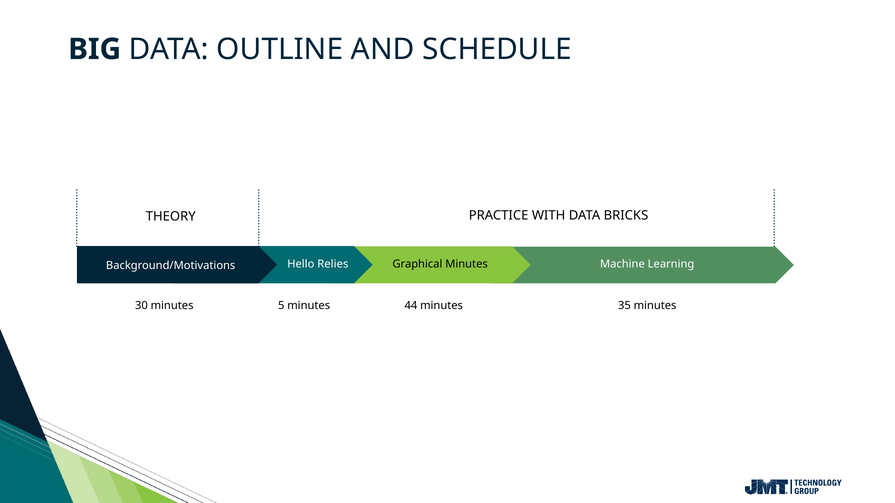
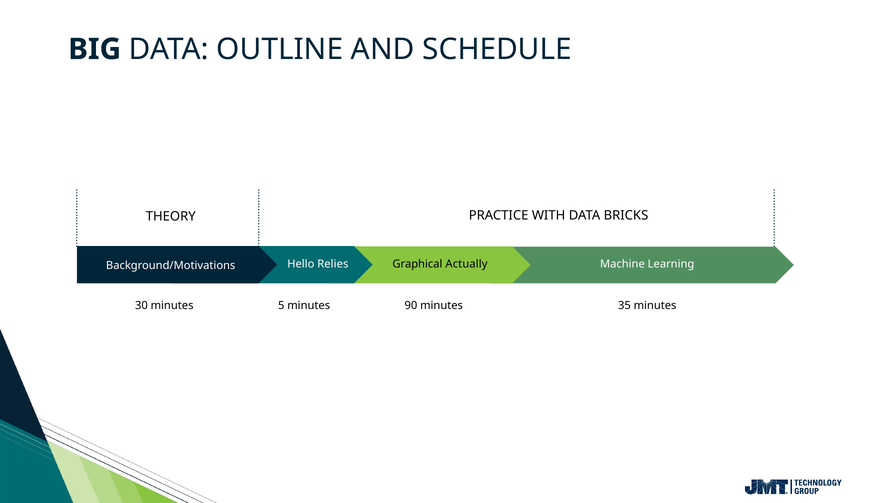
Graphical Minutes: Minutes -> Actually (466, 264)
44: 44 -> 90 (411, 306)
